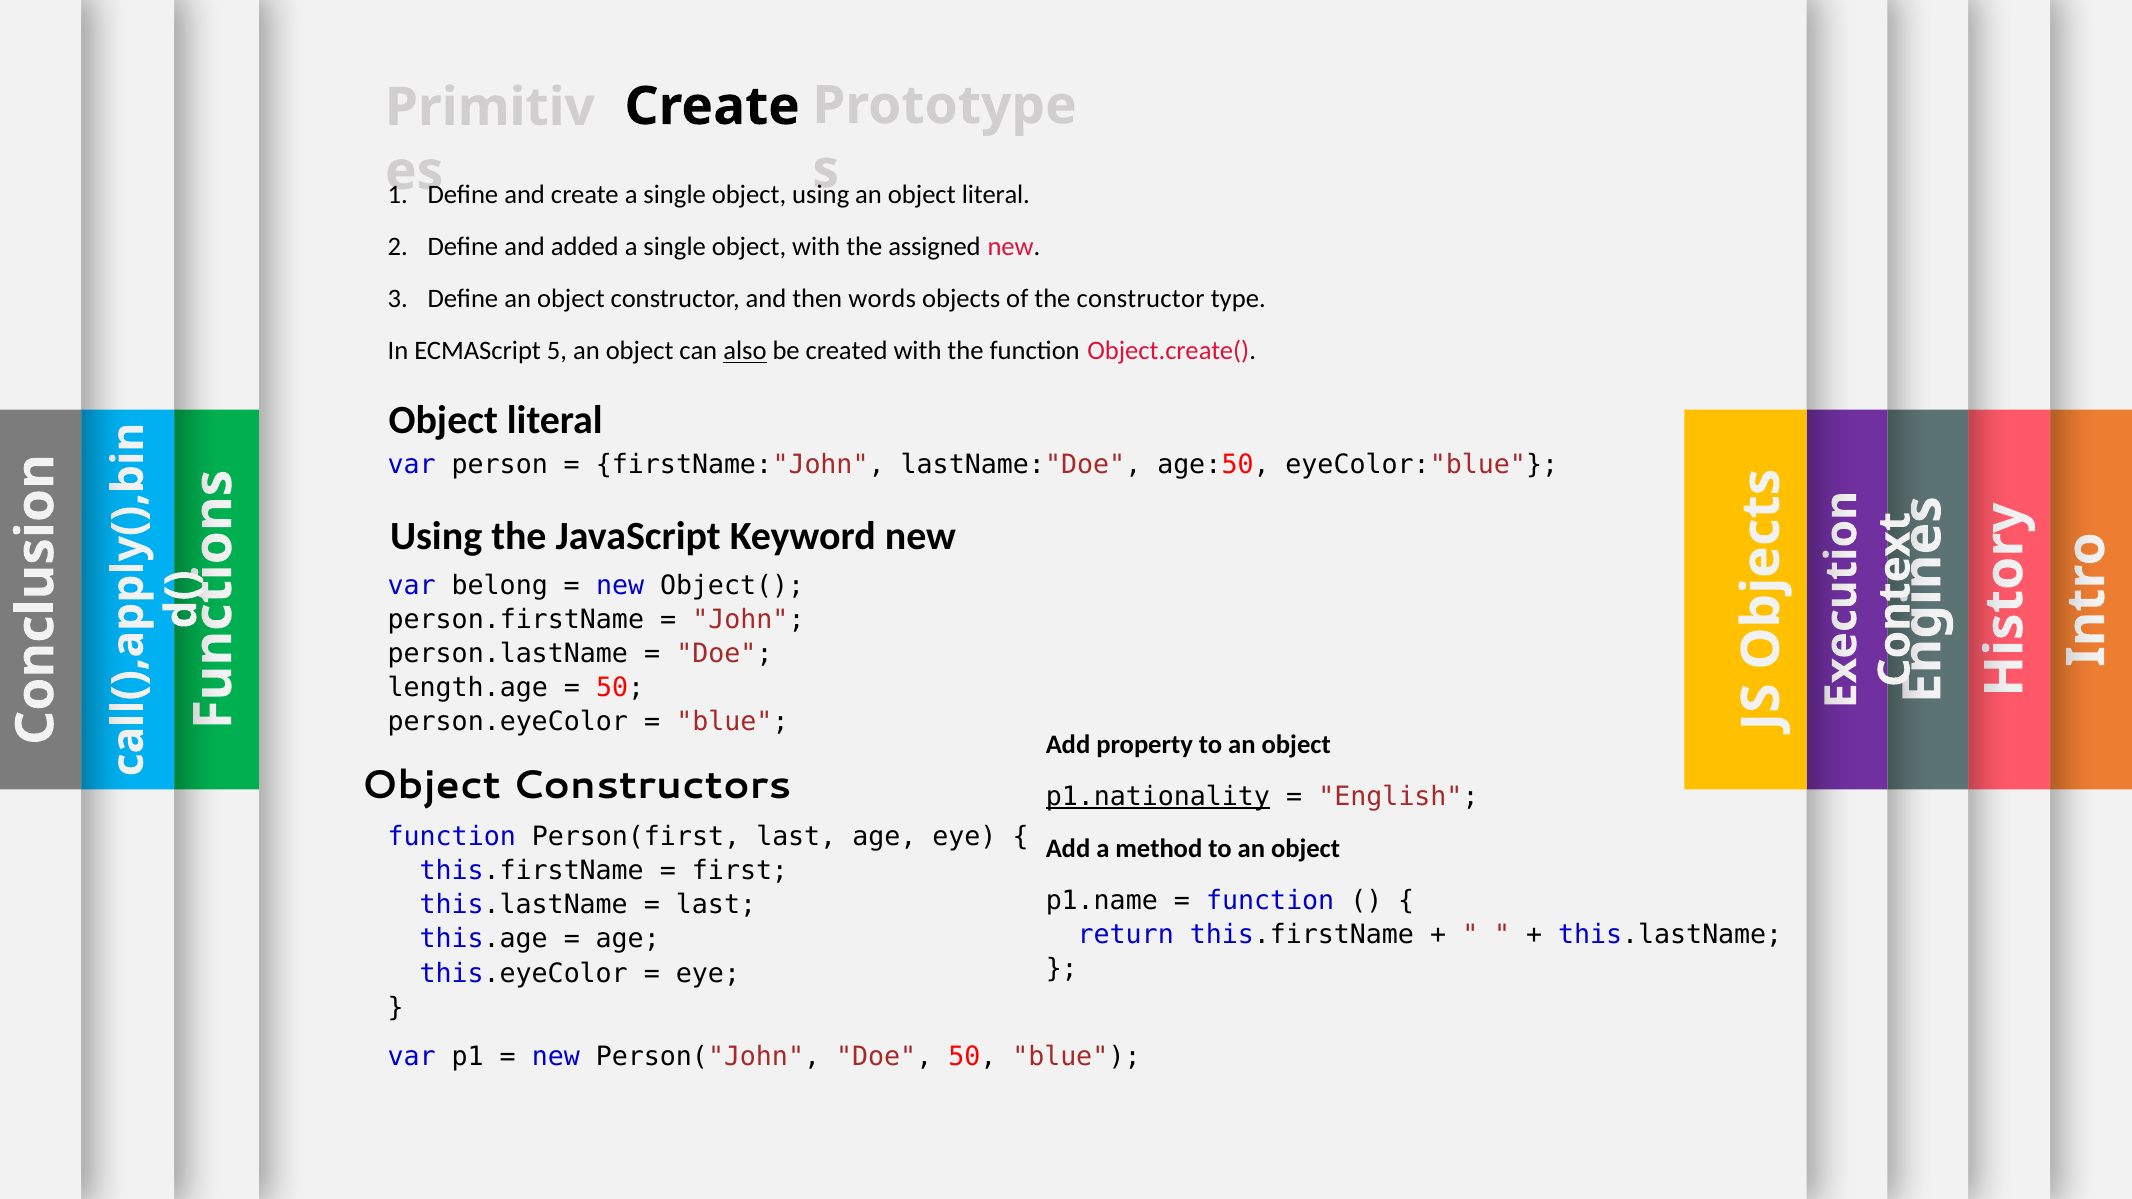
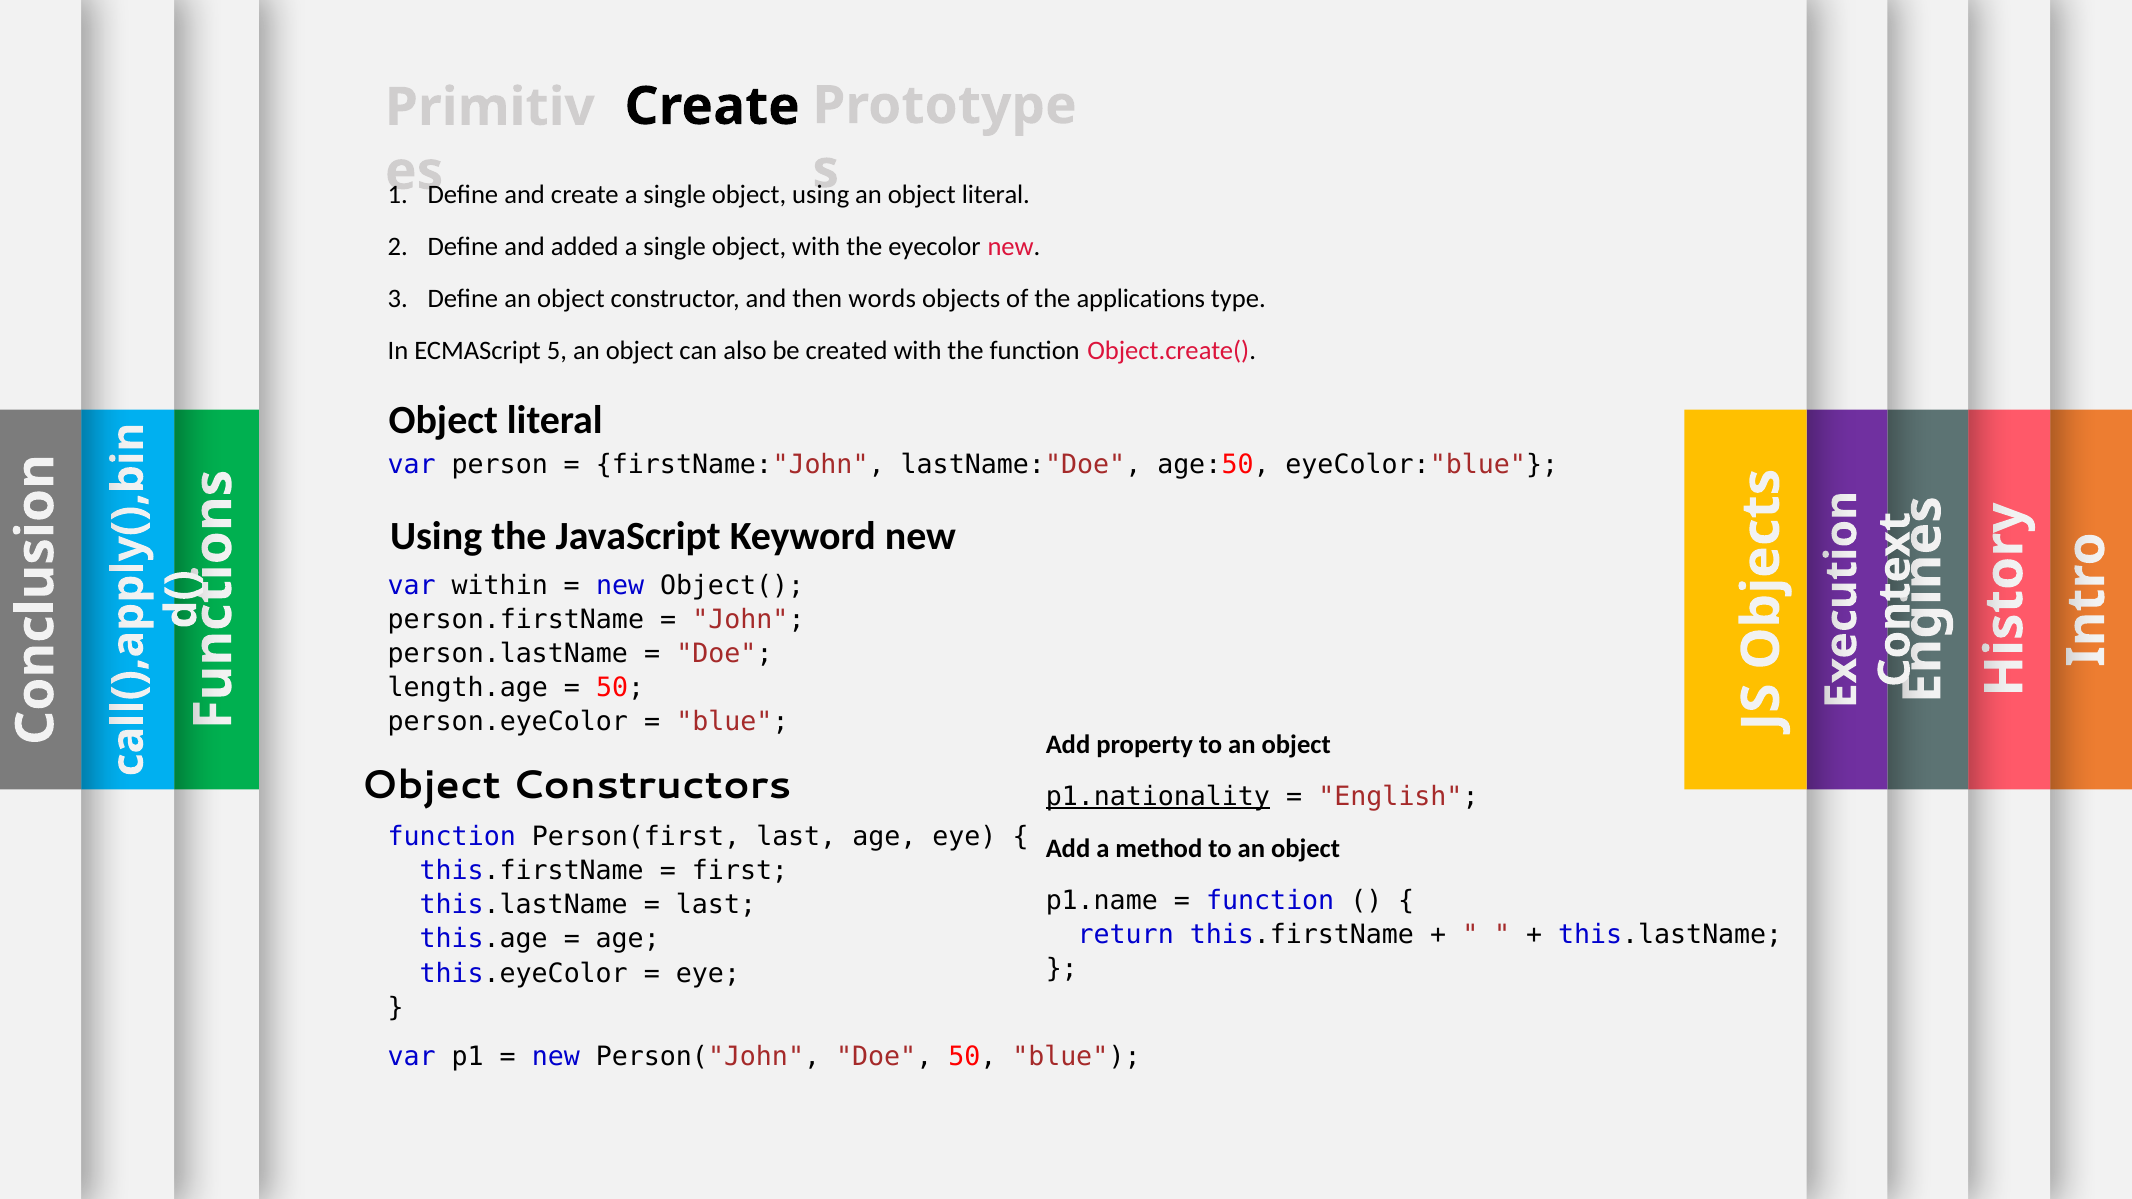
assigned: assigned -> eyecolor (934, 247)
the constructor: constructor -> applications (1141, 299)
also underline: present -> none (745, 351)
belong: belong -> within (500, 585)
